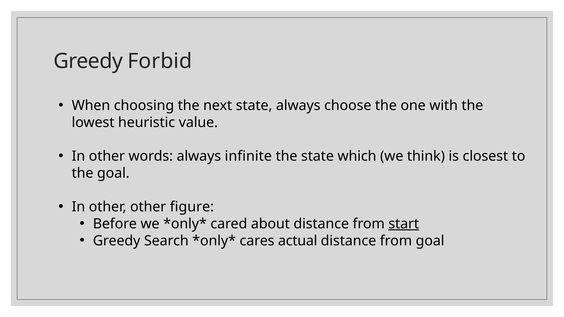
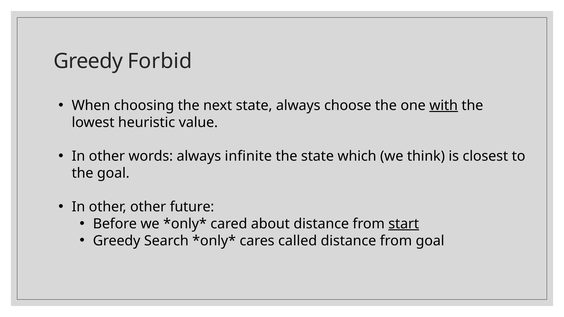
with underline: none -> present (444, 106)
figure: figure -> future (192, 207)
actual: actual -> called (298, 241)
